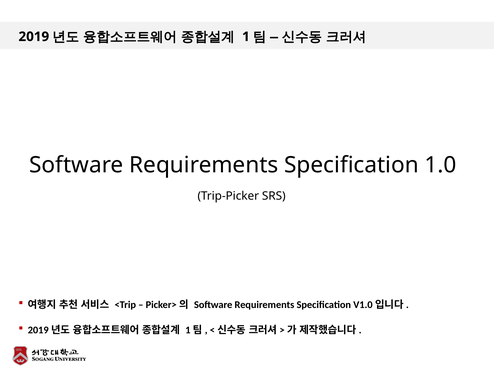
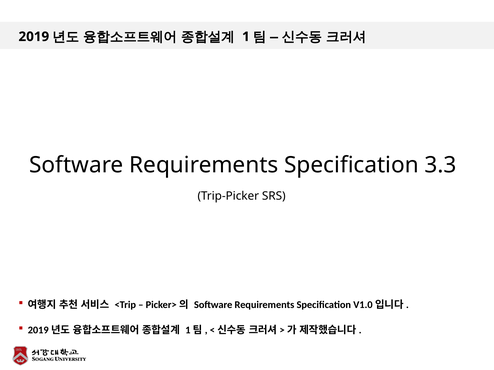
1.0: 1.0 -> 3.3 (441, 165)
